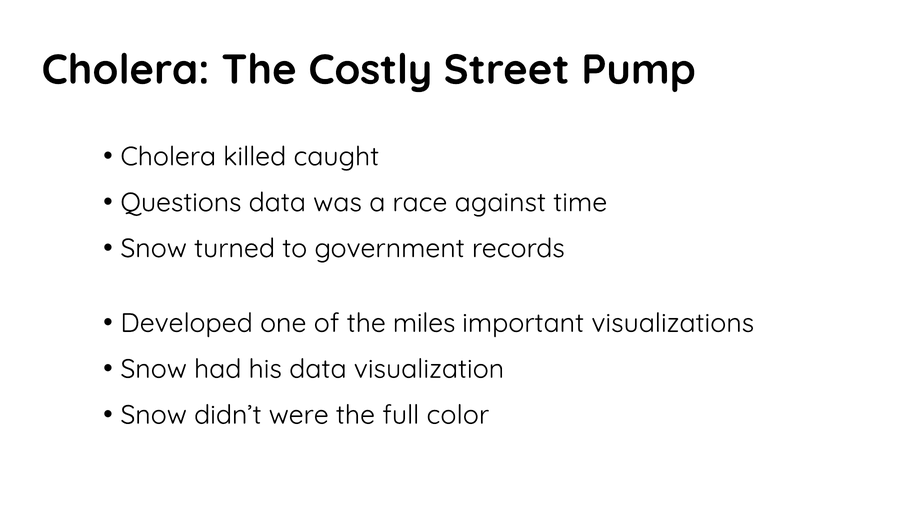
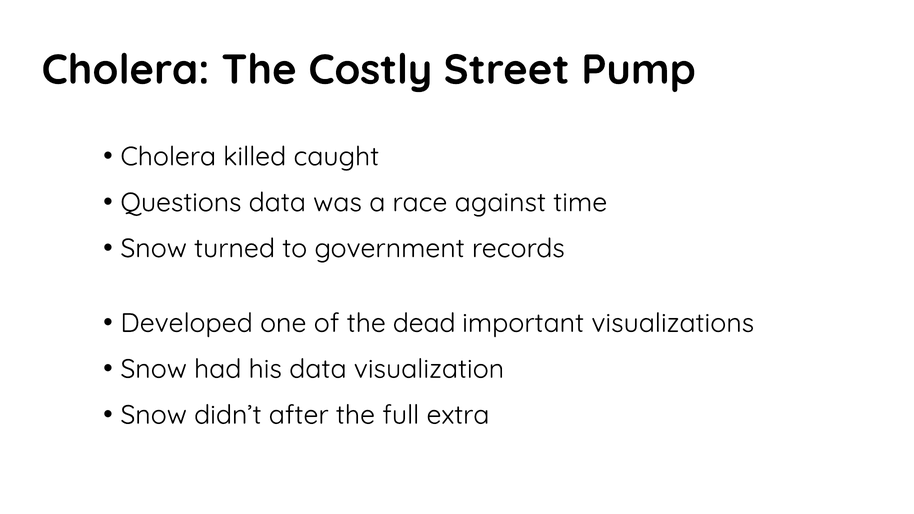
miles: miles -> dead (424, 323)
were: were -> after (299, 415)
color: color -> extra (458, 415)
